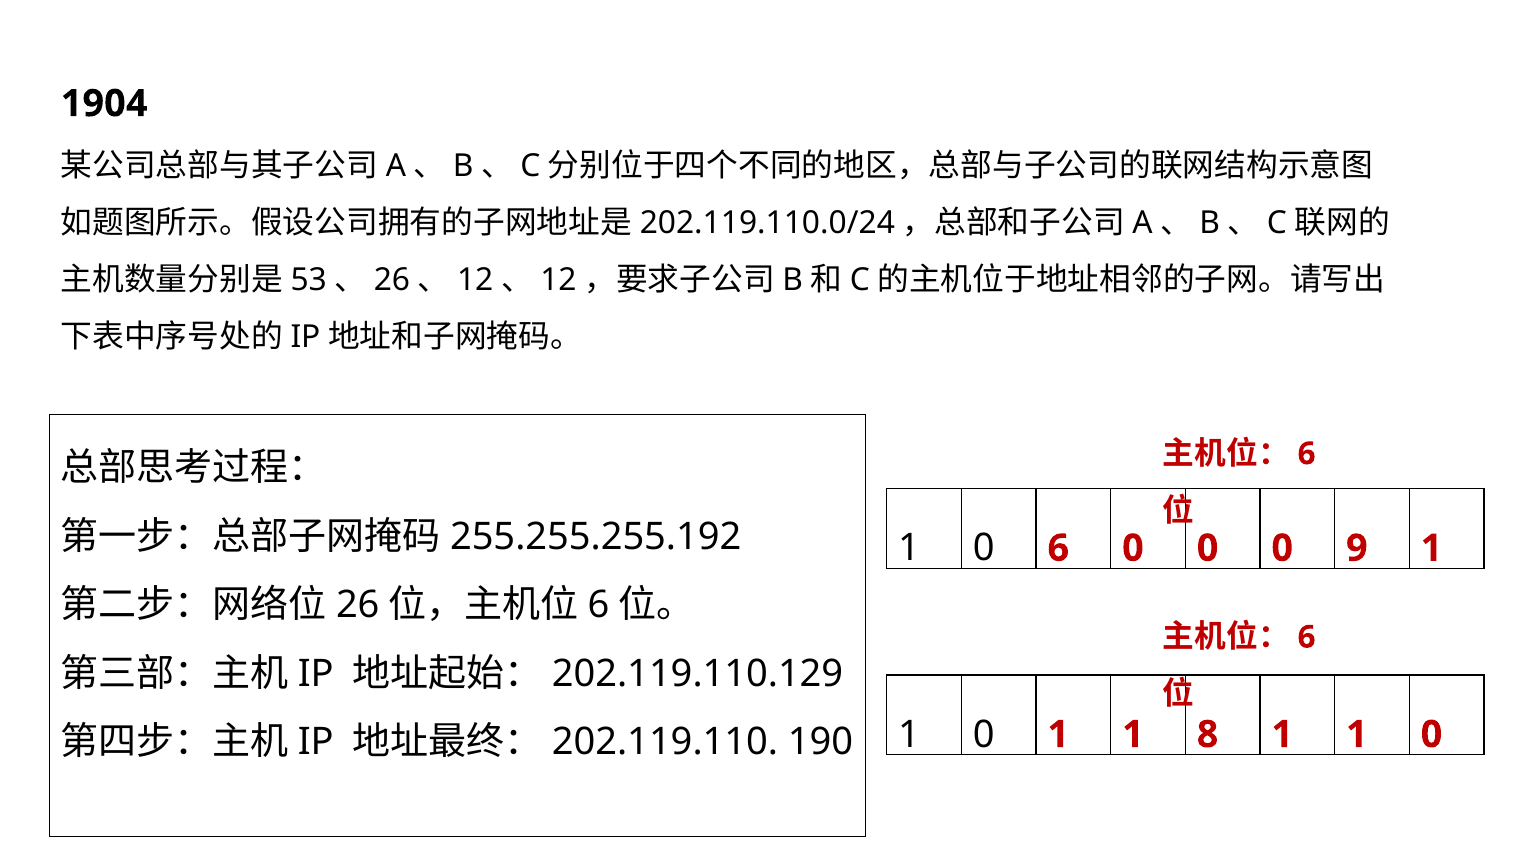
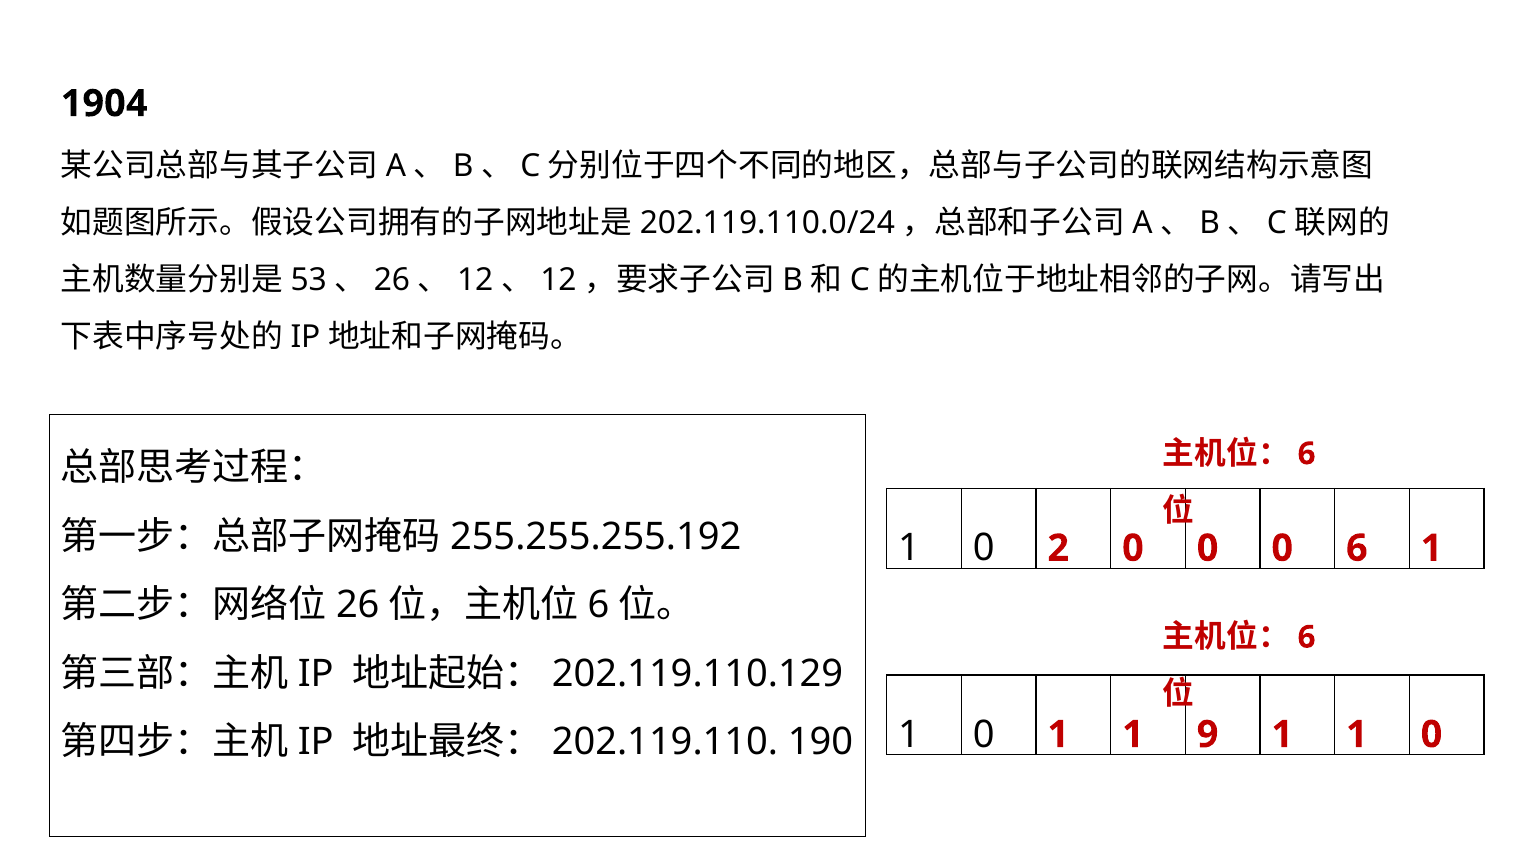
0 6: 6 -> 2 (1058, 549)
0 9: 9 -> 6 (1357, 549)
8: 8 -> 9 (1208, 735)
